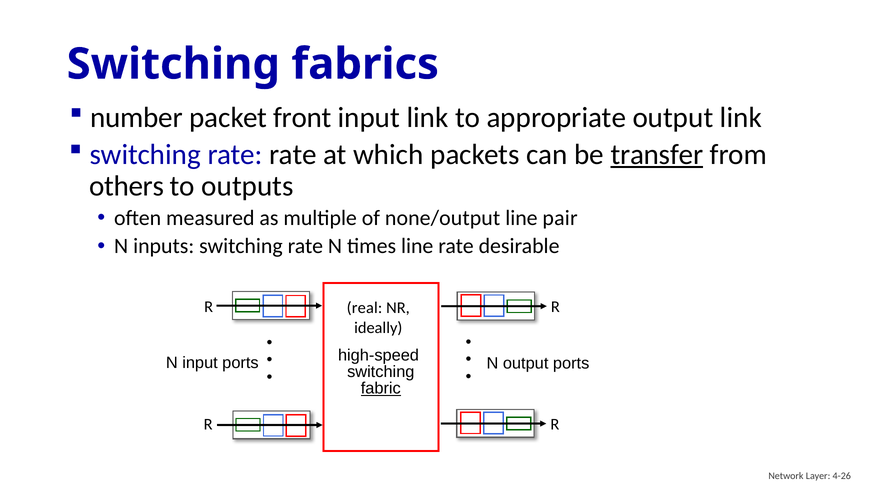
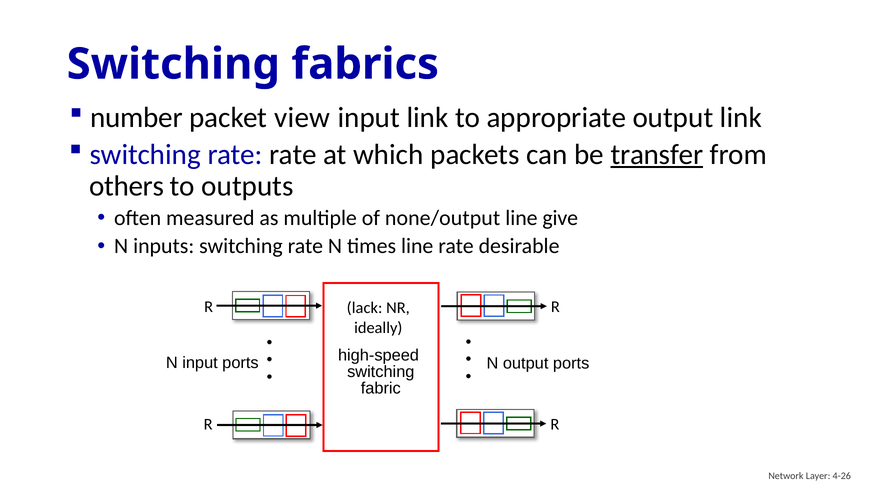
front: front -> view (302, 118)
pair: pair -> give (560, 218)
real: real -> lack (365, 308)
fabric underline: present -> none (381, 388)
